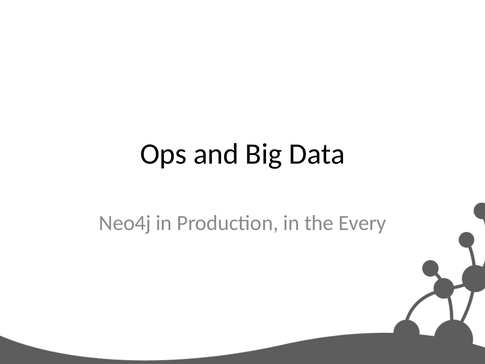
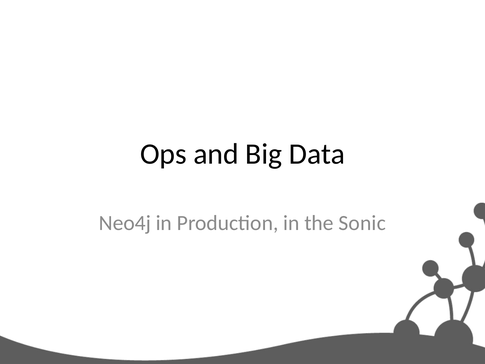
Every: Every -> Sonic (362, 223)
